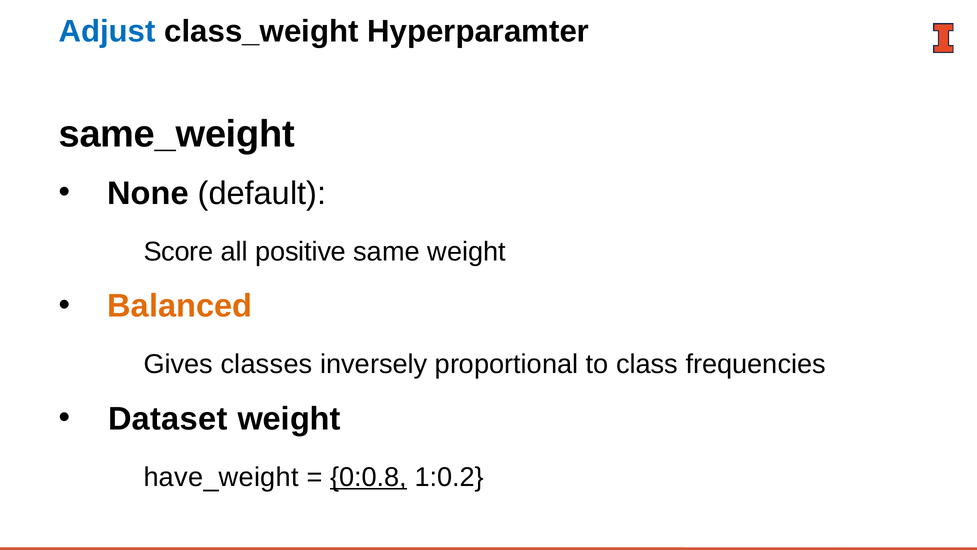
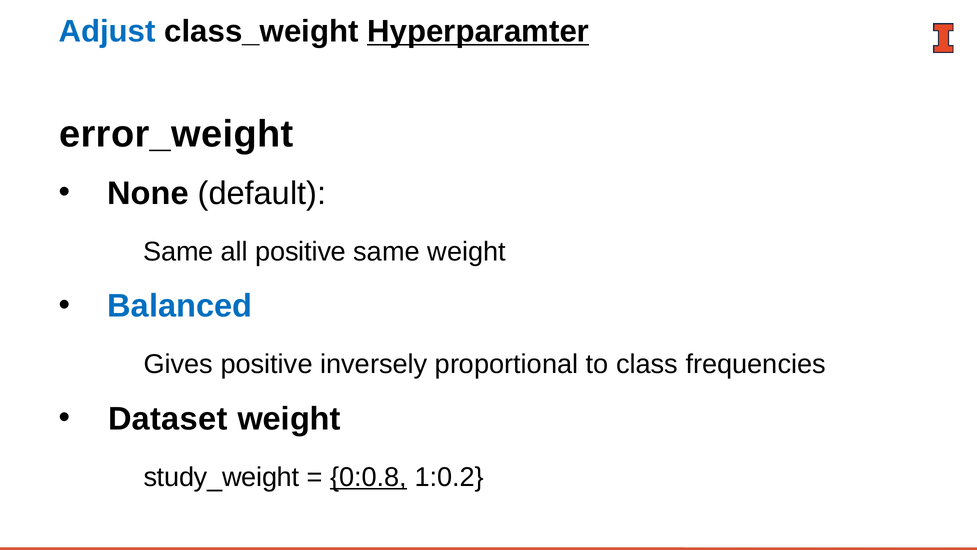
Hyperparamter underline: none -> present (478, 31)
same_weight: same_weight -> error_weight (176, 134)
Score: Score -> Same (178, 251)
Balanced colour: orange -> blue (180, 306)
Gives classes: classes -> positive (267, 364)
have_weight: have_weight -> study_weight (221, 477)
